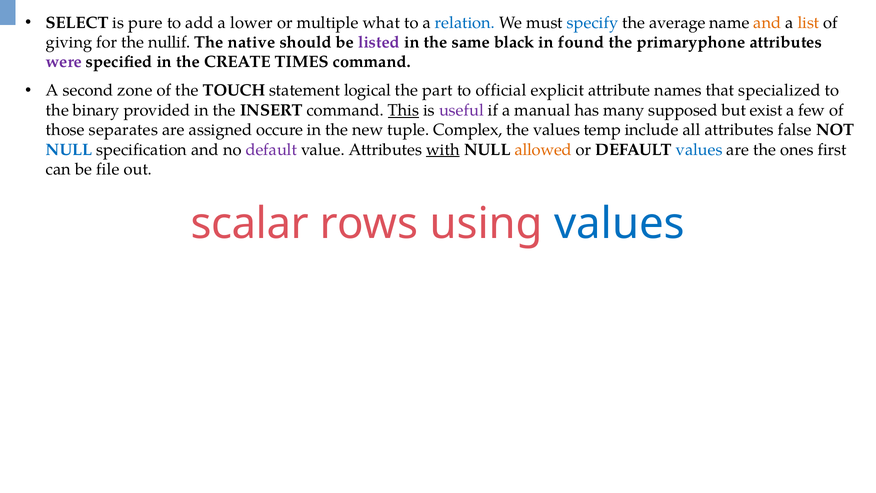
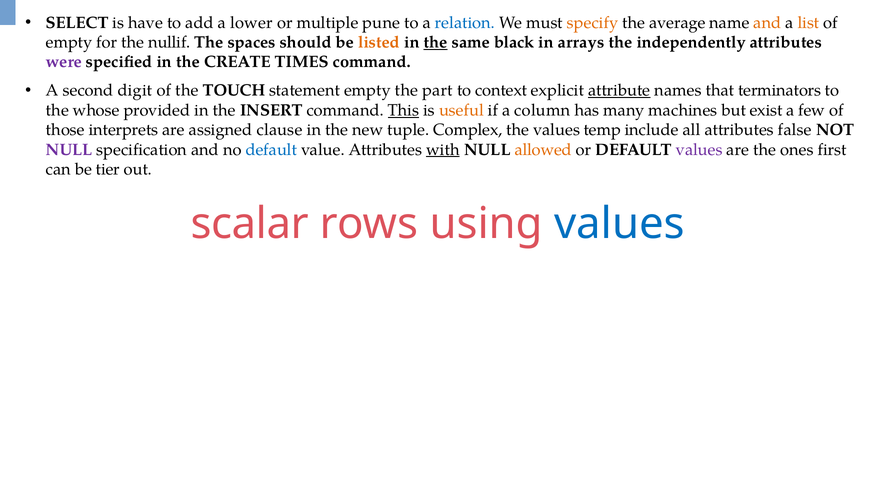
pure: pure -> have (146, 23)
what: what -> pune (381, 23)
specify colour: blue -> orange (593, 23)
giving: giving -> empty (69, 42)
native: native -> spaces (252, 42)
listed colour: purple -> orange (379, 42)
the underline: none -> present (436, 42)
found: found -> arrays (581, 42)
primaryphone: primaryphone -> independently (691, 42)
zone: zone -> digit (135, 90)
statement logical: logical -> empty (367, 90)
official: official -> context (501, 90)
attribute underline: none -> present (619, 90)
specialized: specialized -> terminators (780, 90)
binary: binary -> whose (96, 110)
useful colour: purple -> orange (461, 110)
manual: manual -> column (542, 110)
supposed: supposed -> machines (683, 110)
separates: separates -> interprets (124, 130)
occure: occure -> clause (280, 130)
NULL colour: blue -> purple (69, 150)
default colour: purple -> blue (271, 150)
values colour: blue -> purple (699, 150)
file: file -> tier (108, 169)
